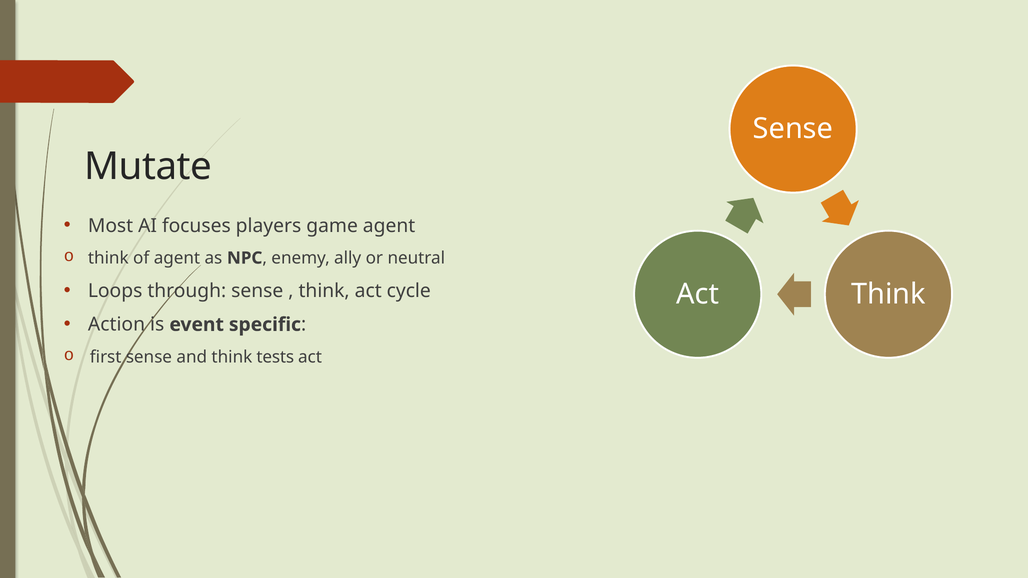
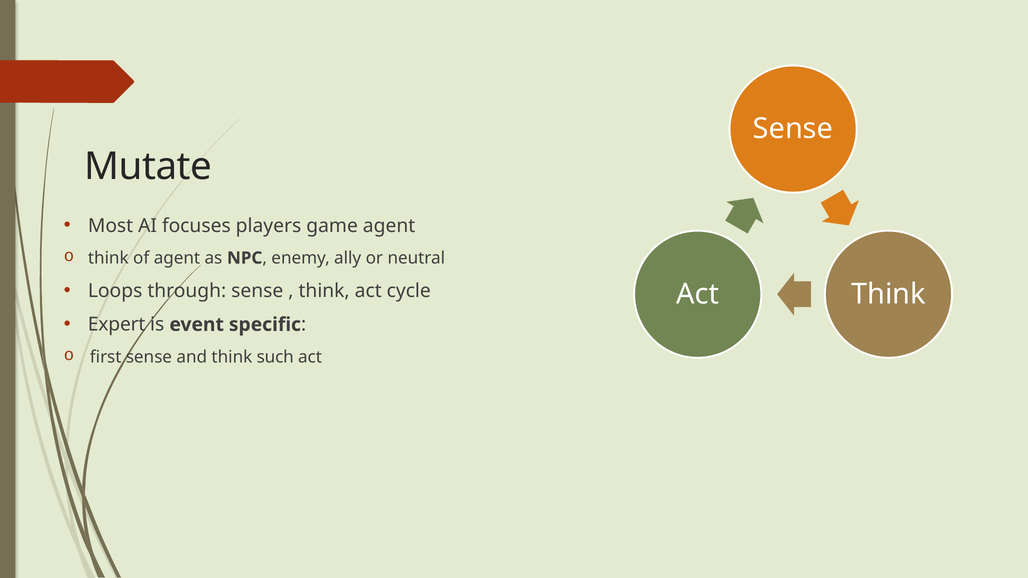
Action: Action -> Expert (117, 325)
tests: tests -> such (275, 357)
